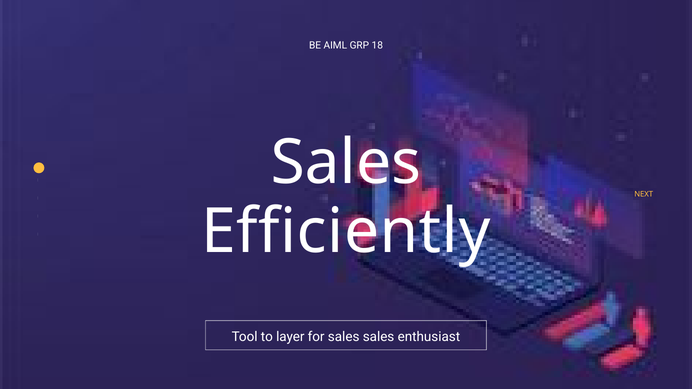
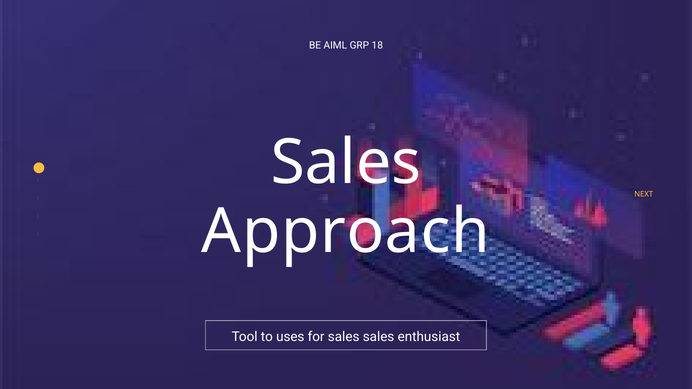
Efficiently: Efficiently -> Approach (346, 232)
layer: layer -> uses (290, 337)
